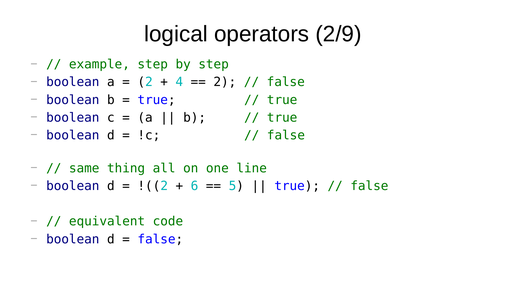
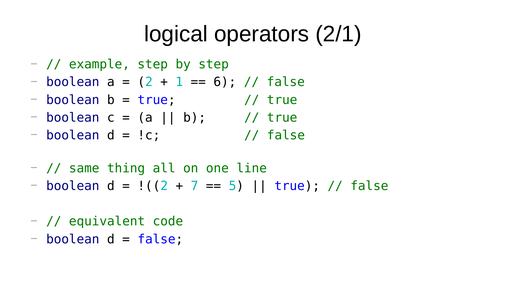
2/9: 2/9 -> 2/1 (339, 34)
4: 4 -> 1 (179, 82)
2: 2 -> 6 (225, 82)
6: 6 -> 7 (195, 186)
